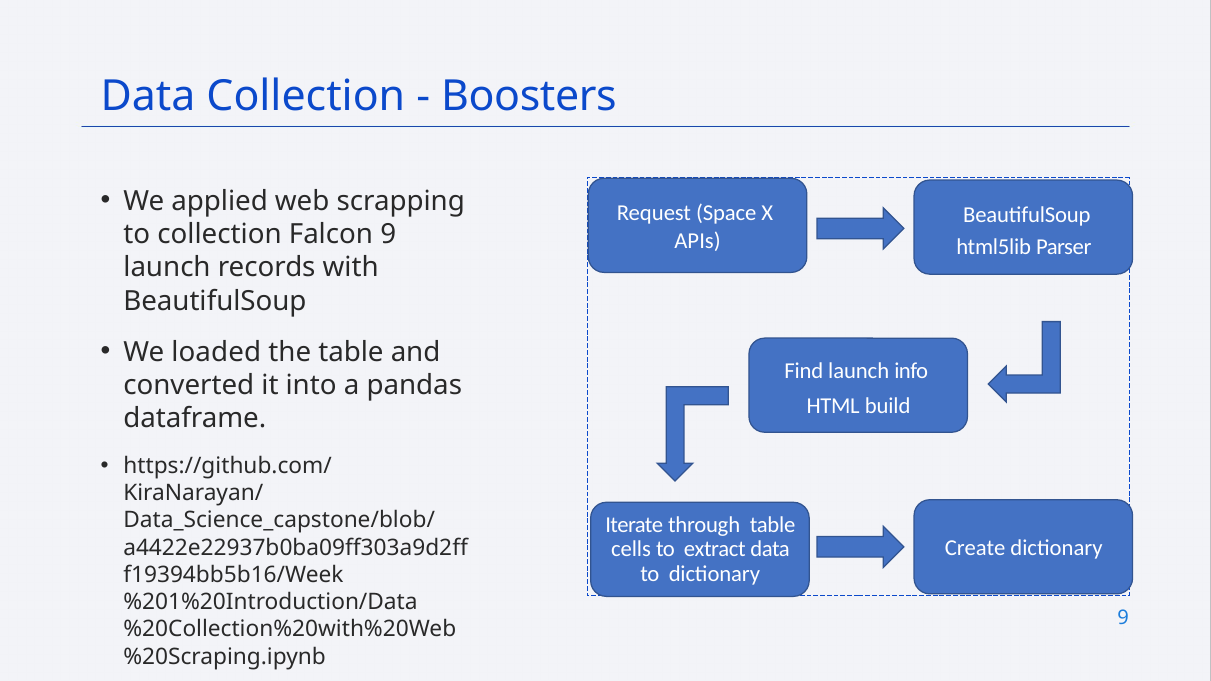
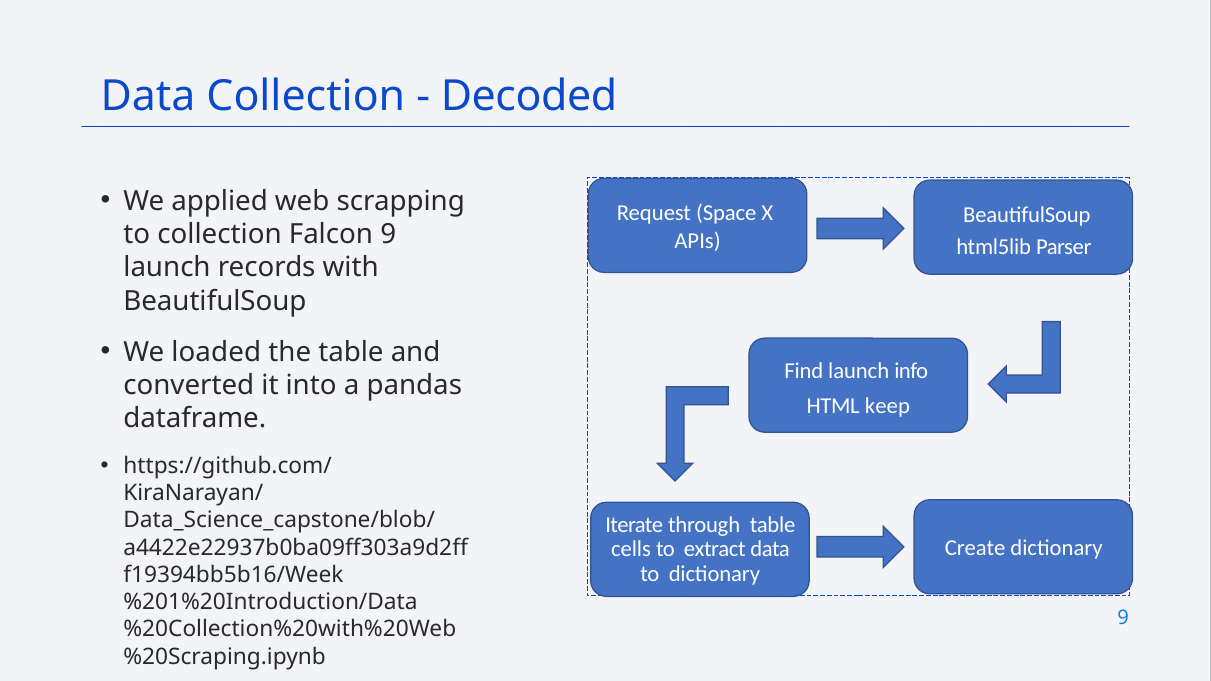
Boosters: Boosters -> Decoded (529, 96)
build: build -> keep (887, 406)
